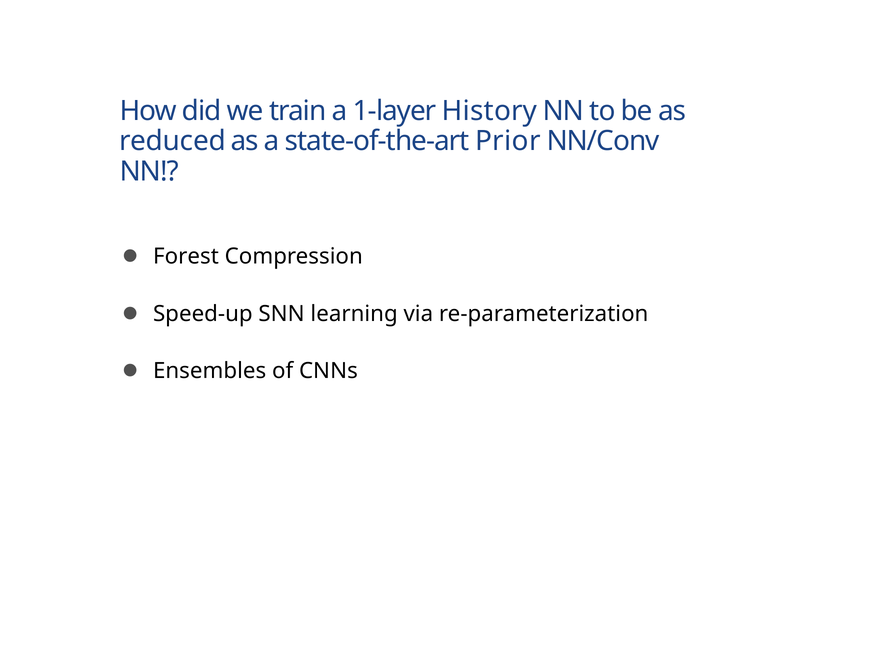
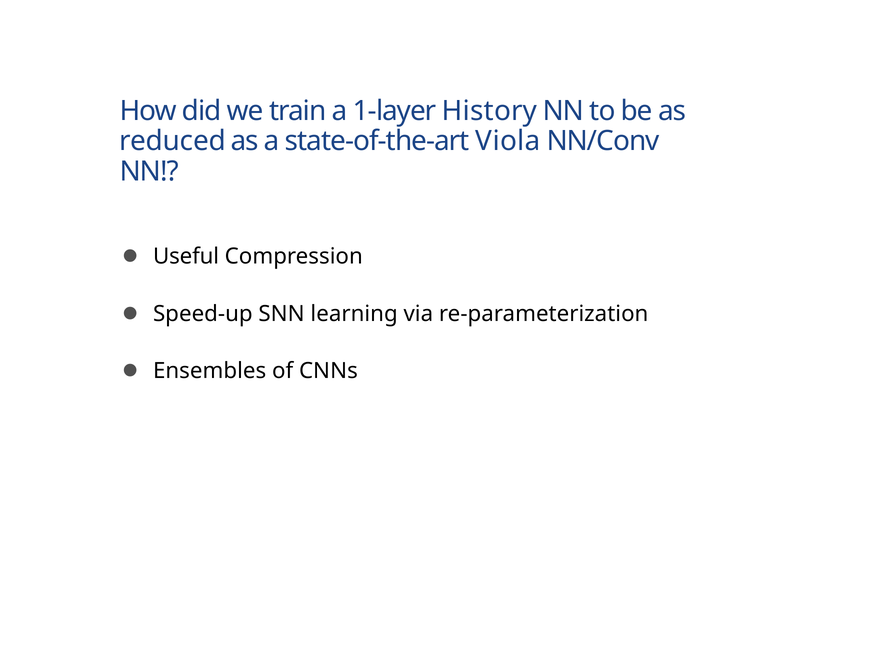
Prior: Prior -> Viola (508, 141)
Forest: Forest -> Useful (186, 256)
